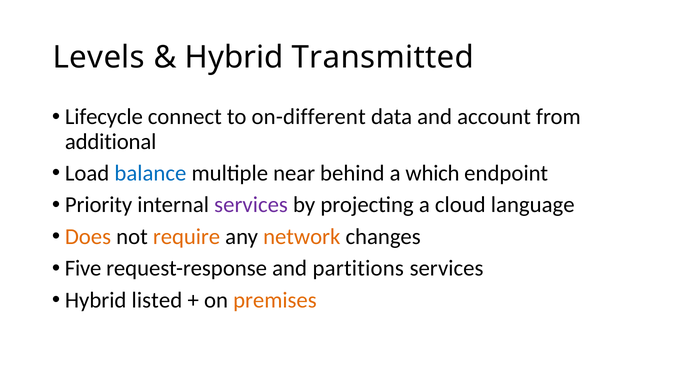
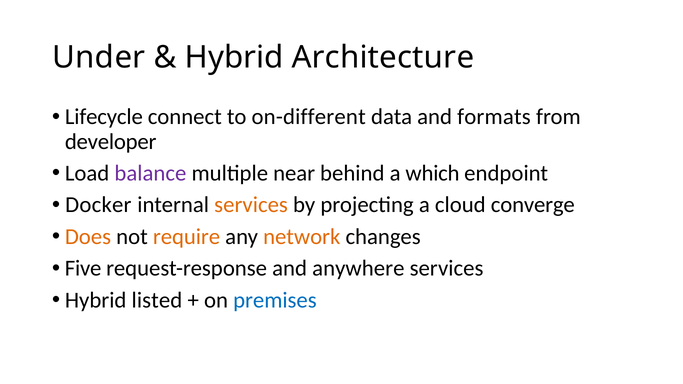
Levels: Levels -> Under (99, 57)
Transmitted: Transmitted -> Architecture (383, 57)
account: account -> formats (494, 117)
additional: additional -> developer (111, 142)
balance colour: blue -> purple (150, 173)
Priority: Priority -> Docker (98, 205)
services colour: purple -> orange (251, 205)
language: language -> converge (533, 205)
partitions: partitions -> anywhere (358, 268)
premises colour: orange -> blue (275, 300)
